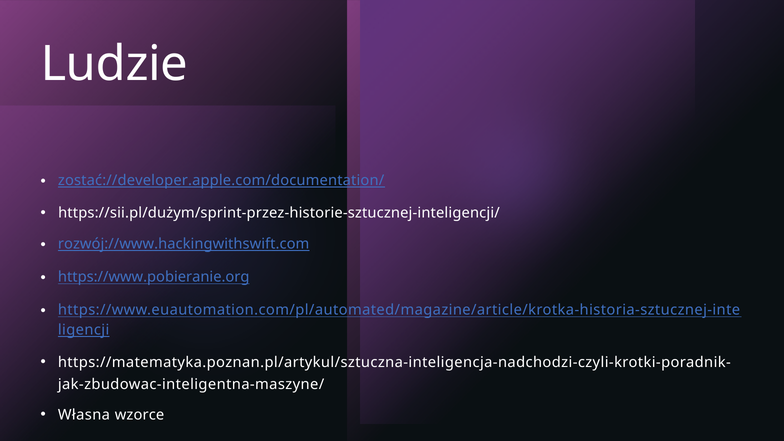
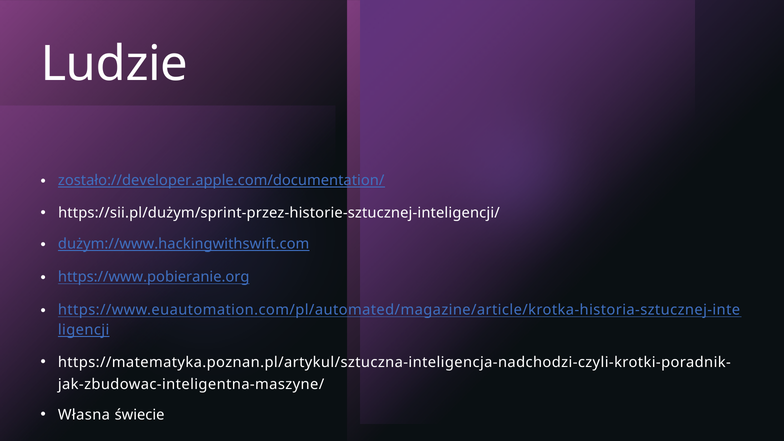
zostać://developer.apple.com/documentation/: zostać://developer.apple.com/documentation/ -> zostało://developer.apple.com/documentation/ (221, 180)
rozwój://www.hackingwithswift.com: rozwój://www.hackingwithswift.com -> dużym://www.hackingwithswift.com (184, 244)
wzorce: wzorce -> świecie (140, 415)
